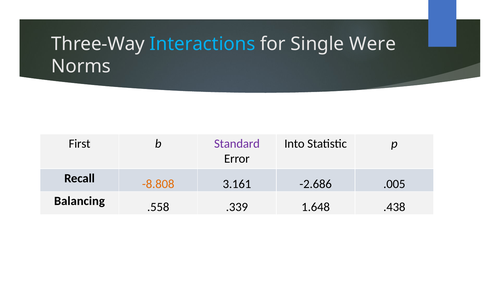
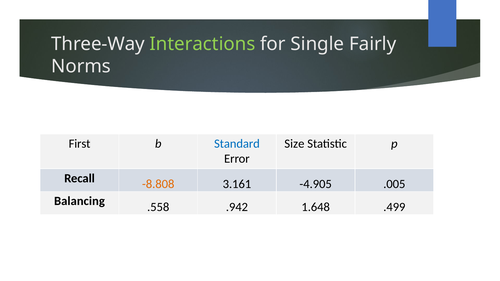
Interactions colour: light blue -> light green (202, 44)
Were: Were -> Fairly (373, 44)
Standard colour: purple -> blue (237, 144)
Into: Into -> Size (294, 144)
-2.686: -2.686 -> -4.905 (316, 184)
.339: .339 -> .942 (237, 207)
.438: .438 -> .499 (394, 207)
